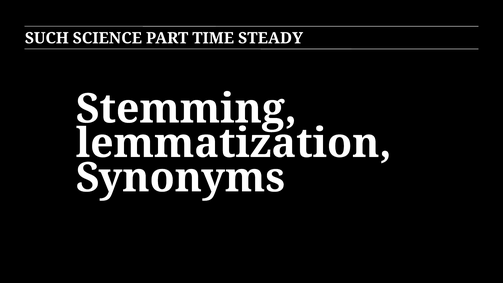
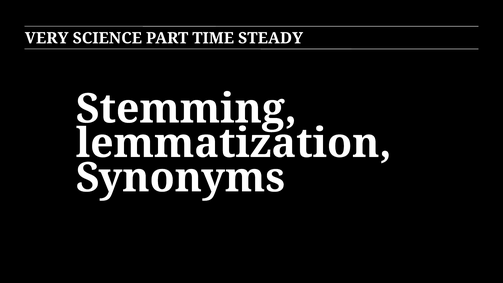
SUCH: SUCH -> VERY (47, 38)
